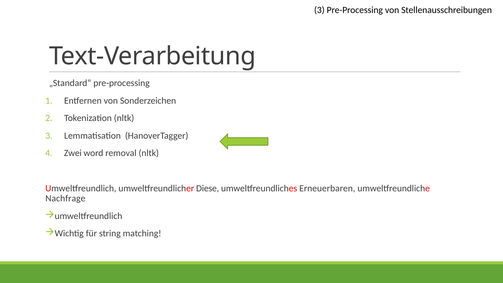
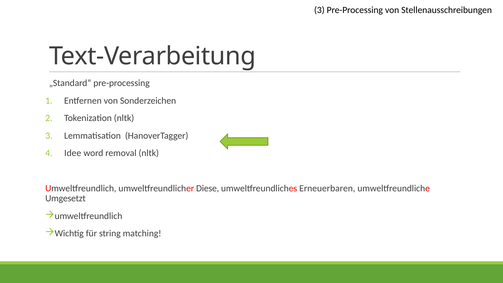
Zwei: Zwei -> Idee (73, 153)
Nachfrage: Nachfrage -> Umgesetzt (65, 198)
